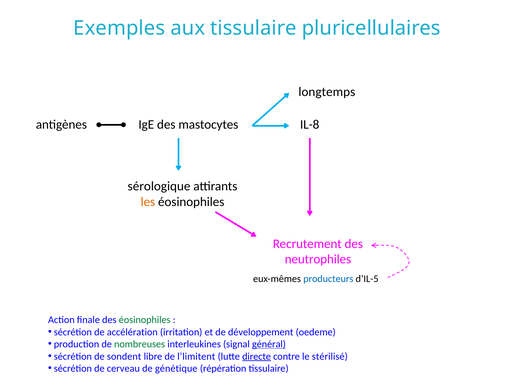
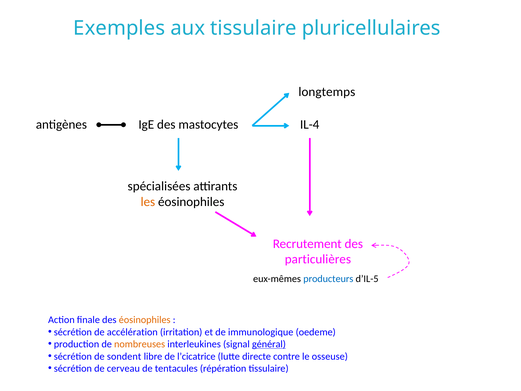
IL-8: IL-8 -> IL-4 (310, 125)
sérologique: sérologique -> spécialisées (159, 186)
neutrophiles: neutrophiles -> particulières (318, 259)
éosinophiles colour: green -> orange (145, 320)
développement: développement -> immunologique (261, 332)
nombreuses colour: green -> orange (140, 344)
l’limitent: l’limitent -> l’cicatrice (196, 356)
directe underline: present -> none (257, 356)
stérilisé: stérilisé -> osseuse (330, 356)
génétique: génétique -> tentacules (176, 368)
